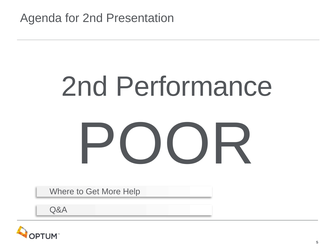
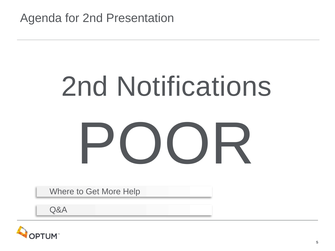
Performance: Performance -> Notifications (194, 87)
